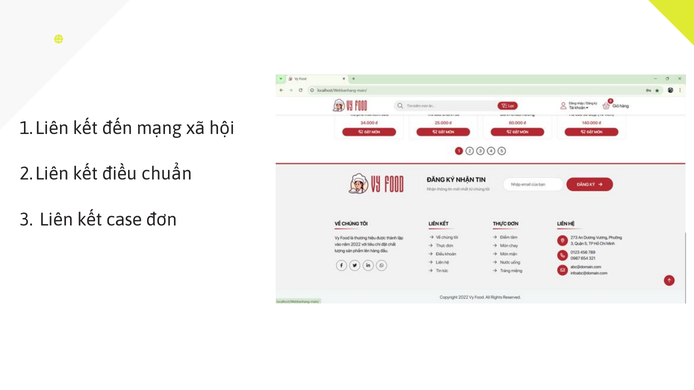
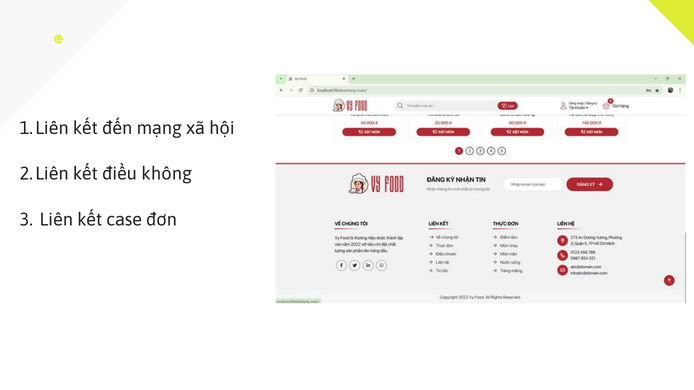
chuẩn: chuẩn -> không (167, 174)
